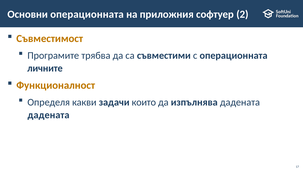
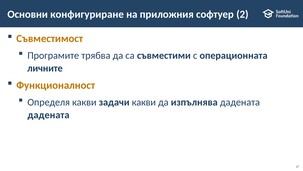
Основни операционната: операционната -> конфигуриране (87, 14)
задачи които: които -> какви (144, 102)
